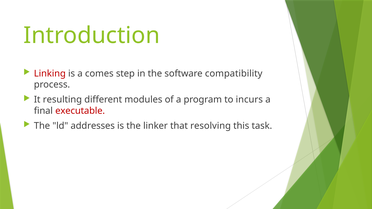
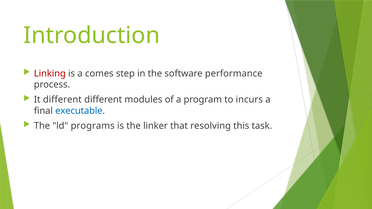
compatibility: compatibility -> performance (234, 74)
It resulting: resulting -> different (62, 100)
executable colour: red -> blue (80, 111)
addresses: addresses -> programs (93, 126)
